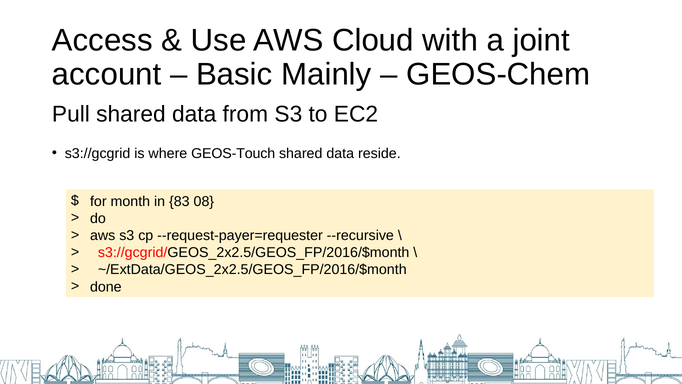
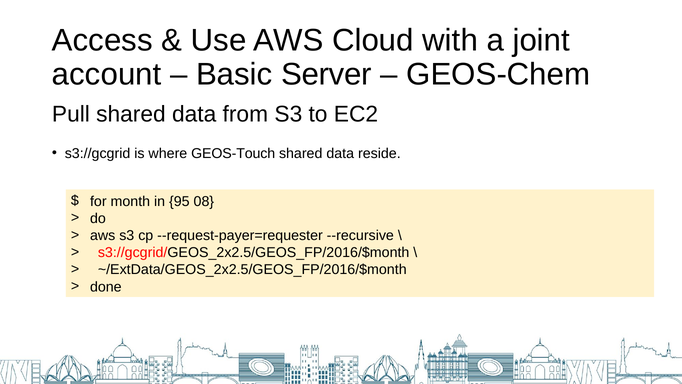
Mainly: Mainly -> Server (326, 74)
83: 83 -> 95 (179, 201)
